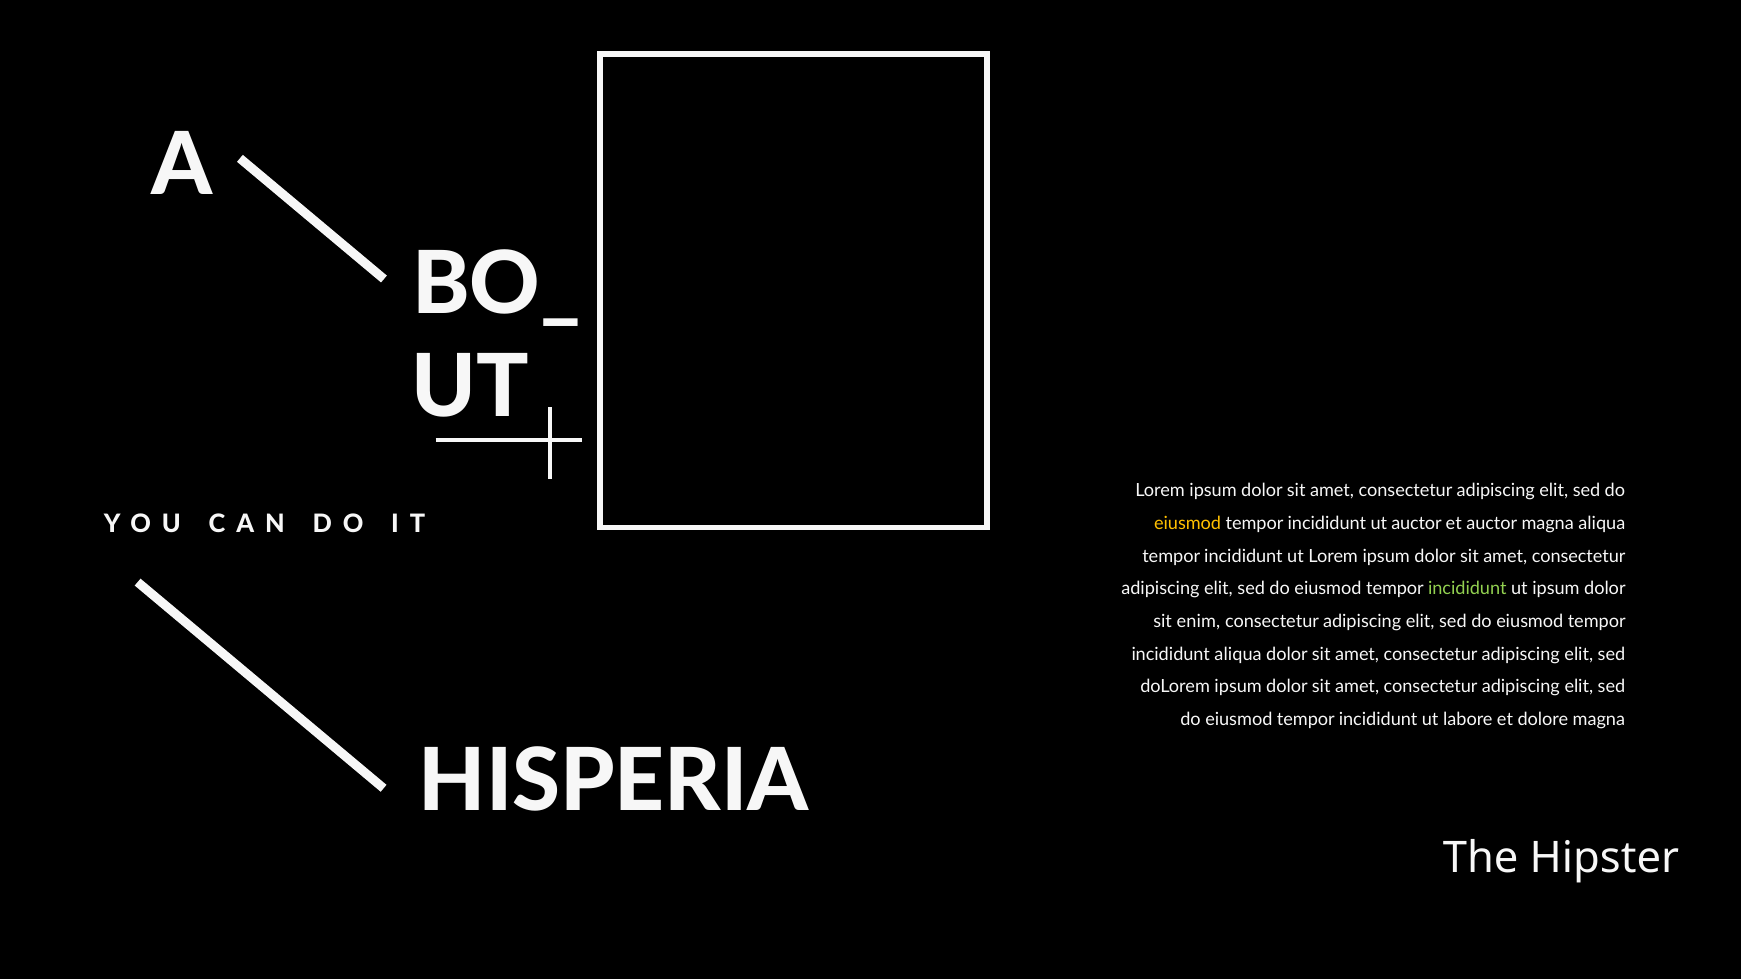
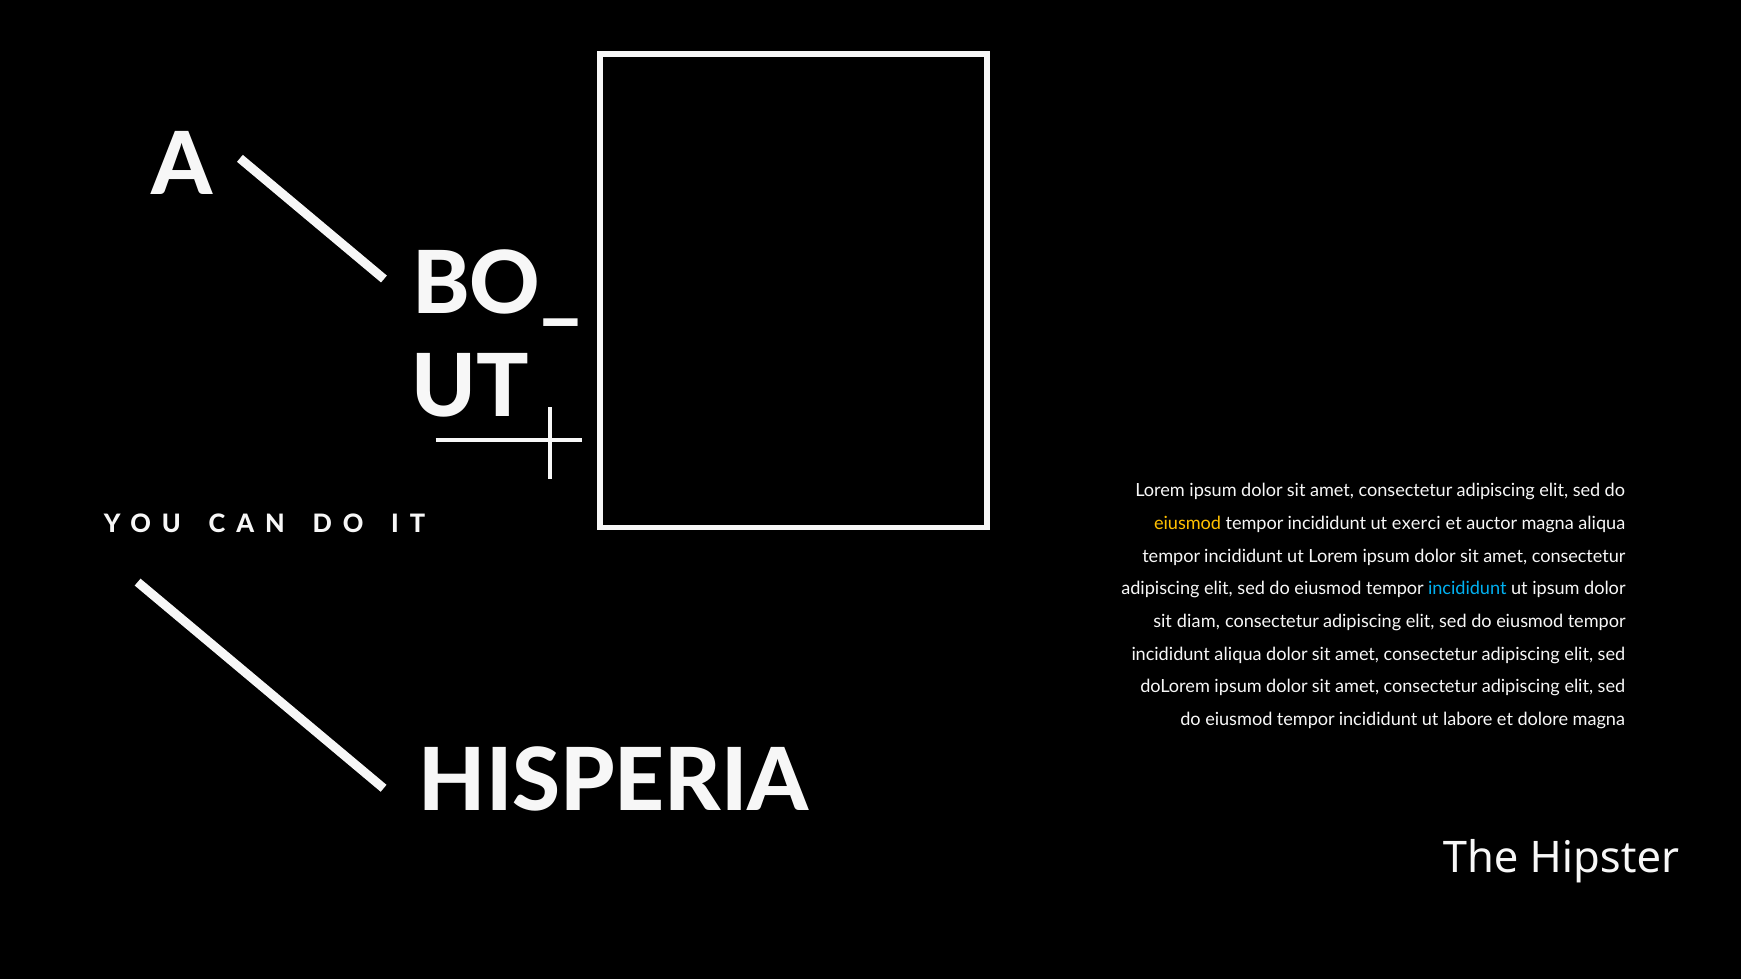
ut auctor: auctor -> exerci (1416, 524)
incididunt colour: light green -> light blue (1467, 589)
enim: enim -> diam (1198, 622)
